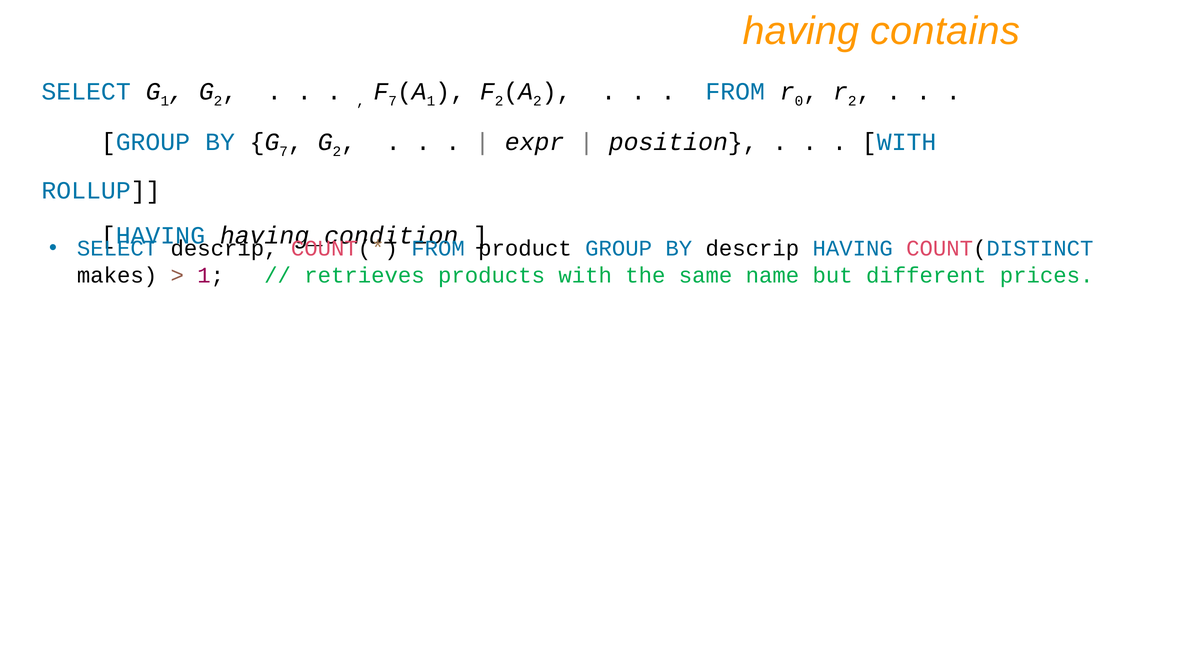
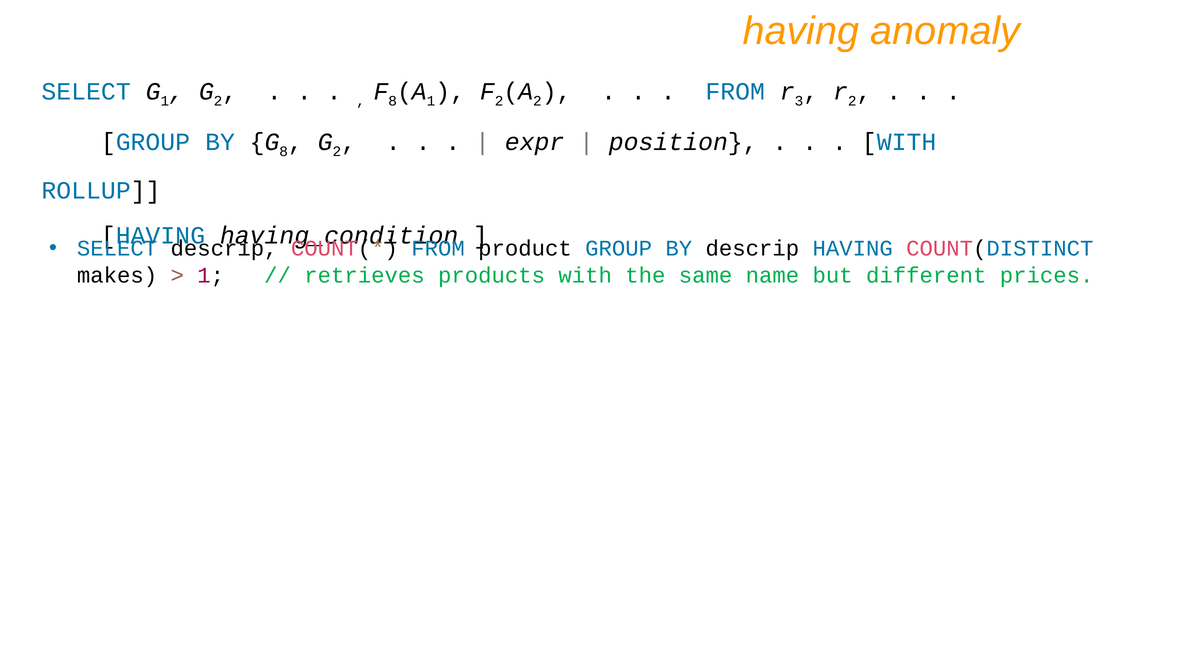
contains: contains -> anomaly (945, 31)
7: 7 -> 8 (393, 101)
0: 0 -> 3 (799, 101)
7: 7 -> 8 (284, 152)
